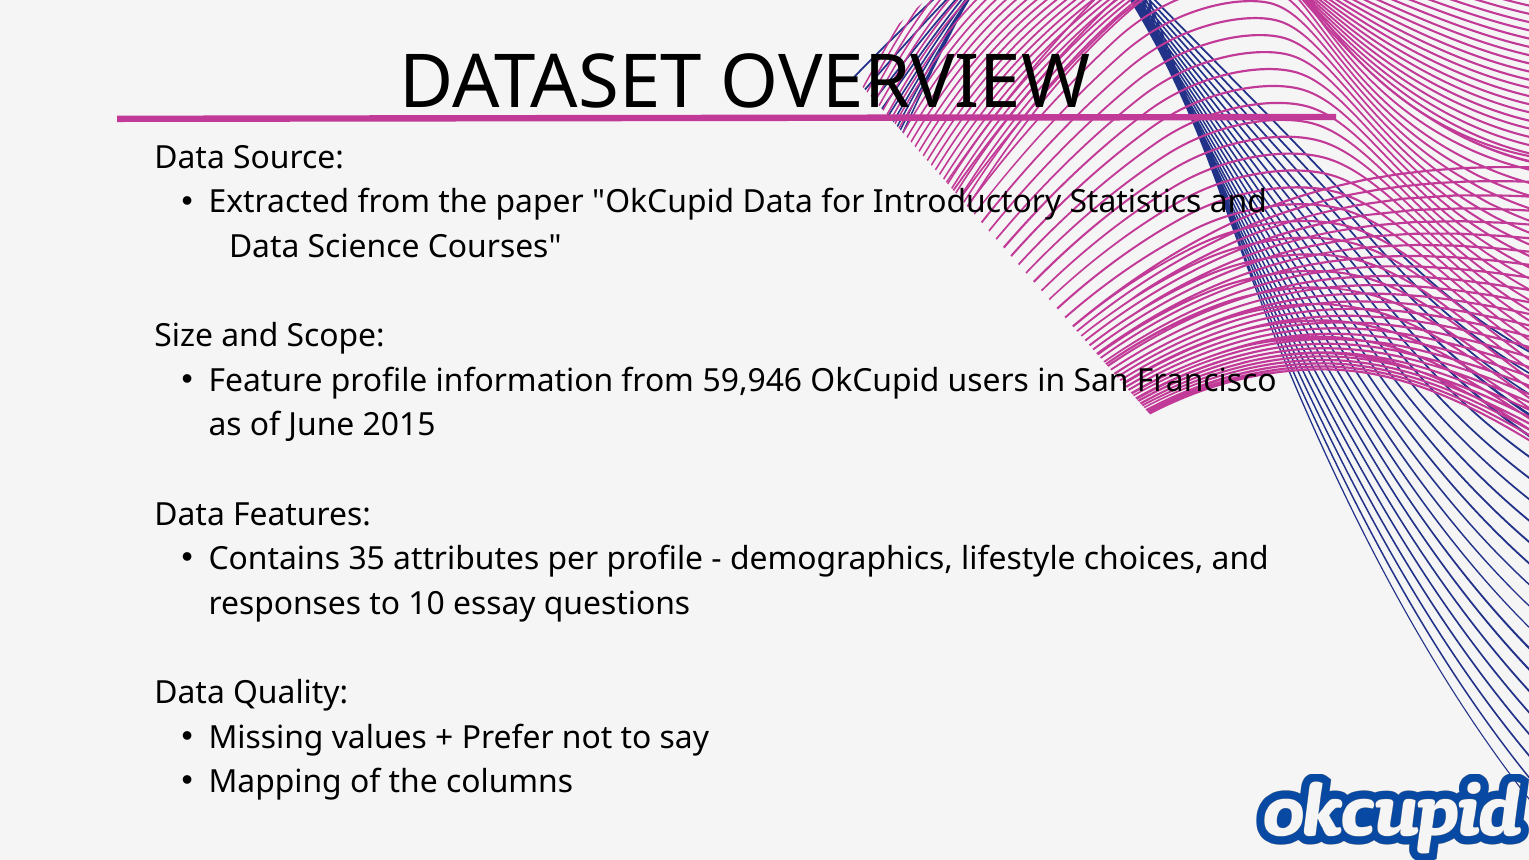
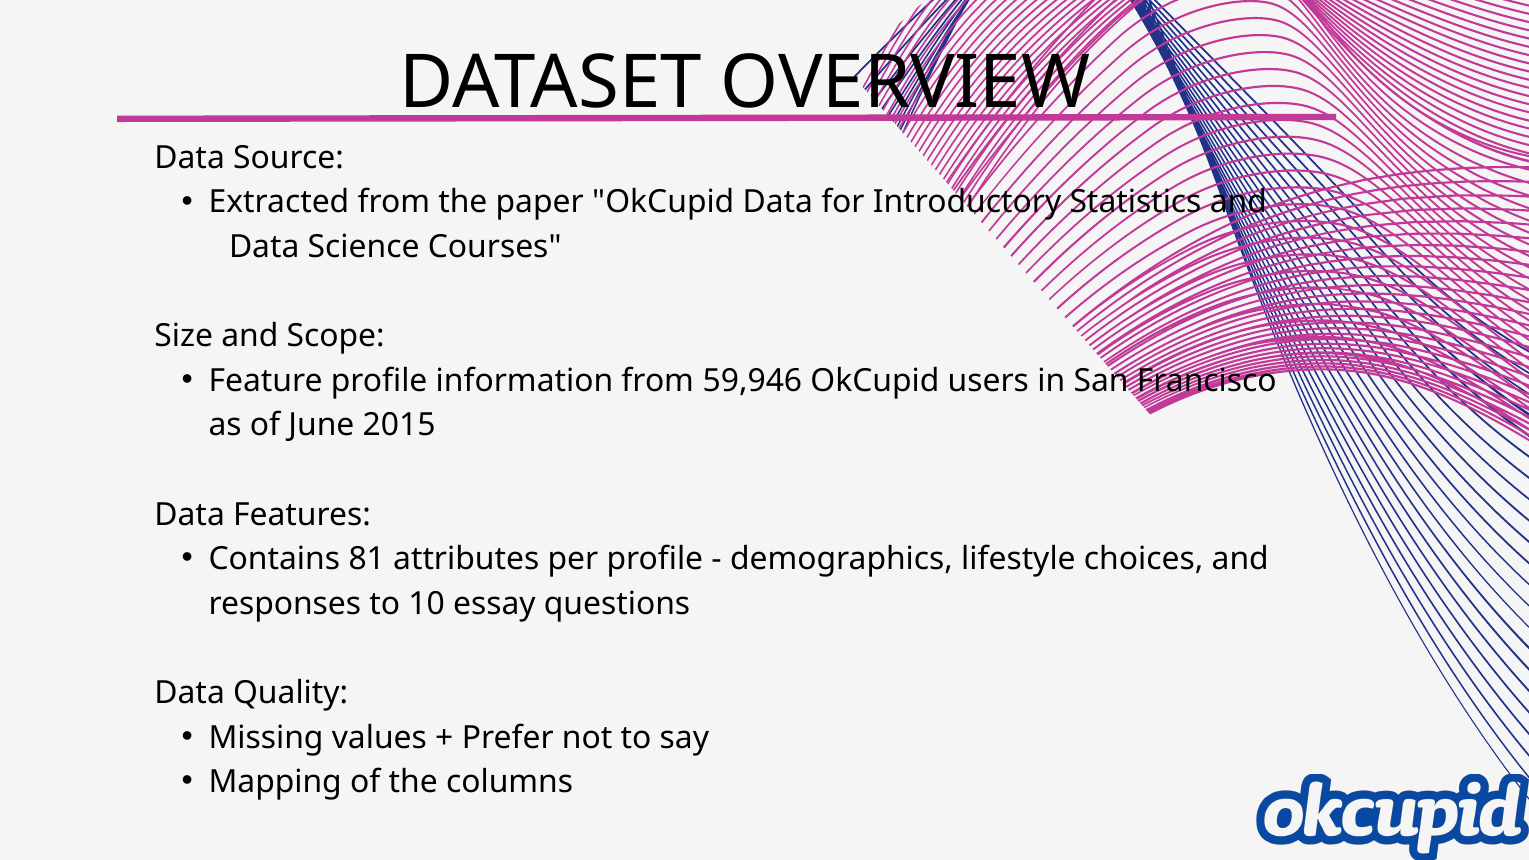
35: 35 -> 81 (367, 559)
